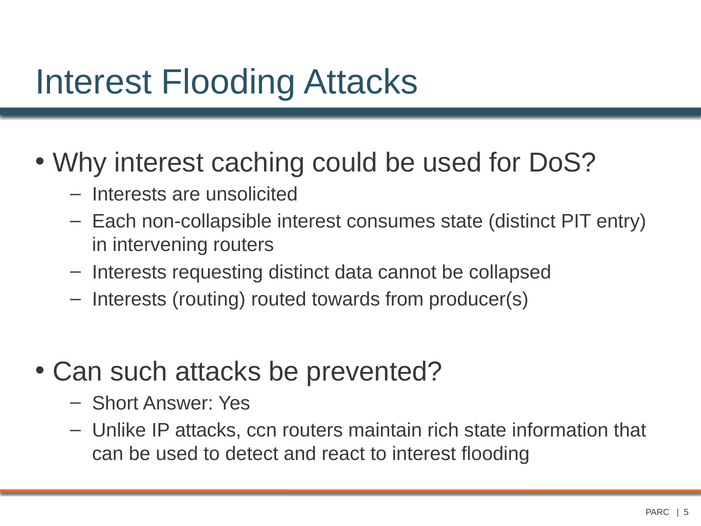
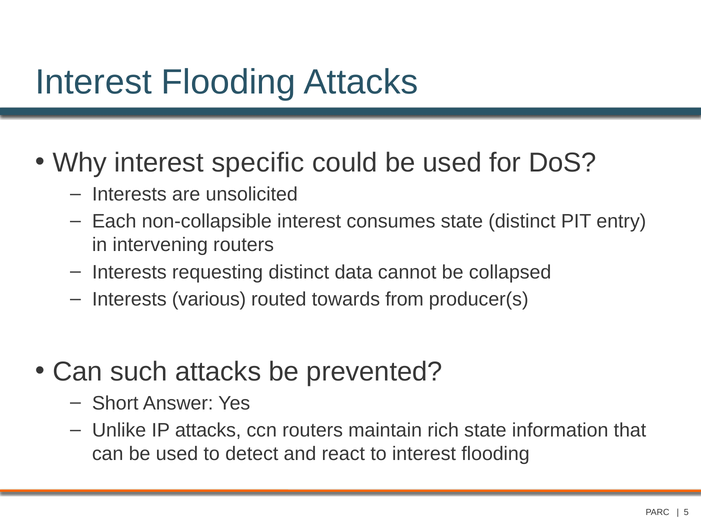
caching: caching -> specific (258, 163)
routing: routing -> various (209, 299)
